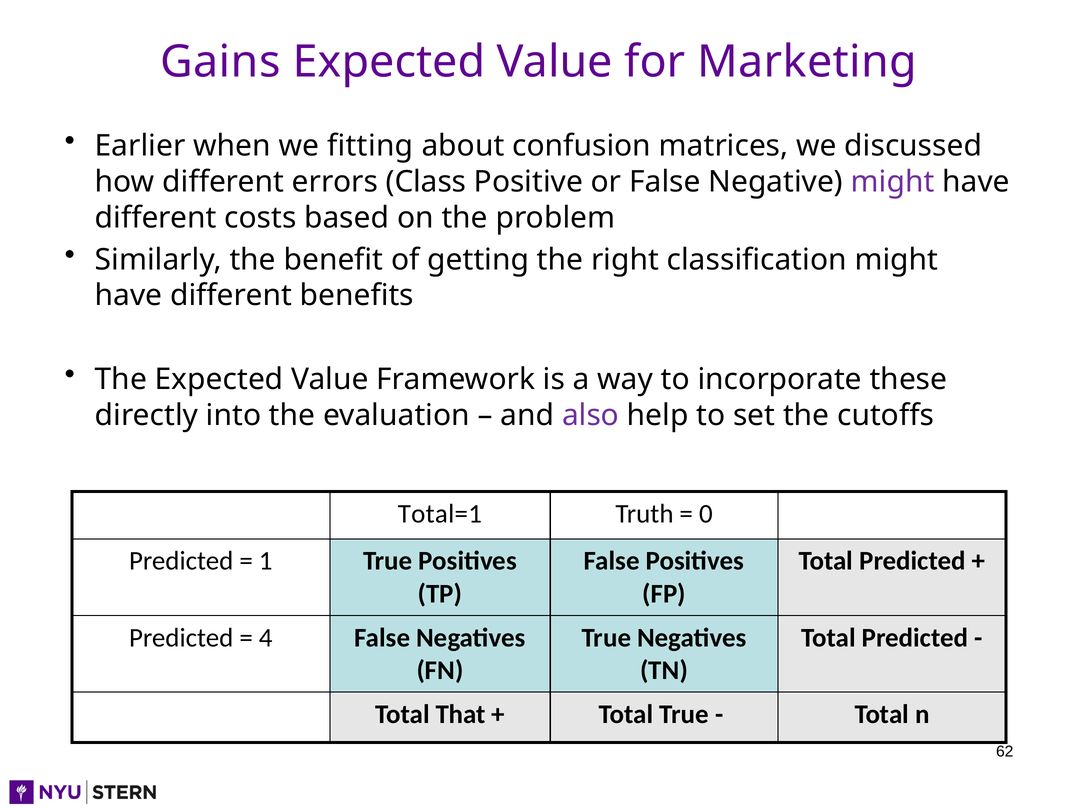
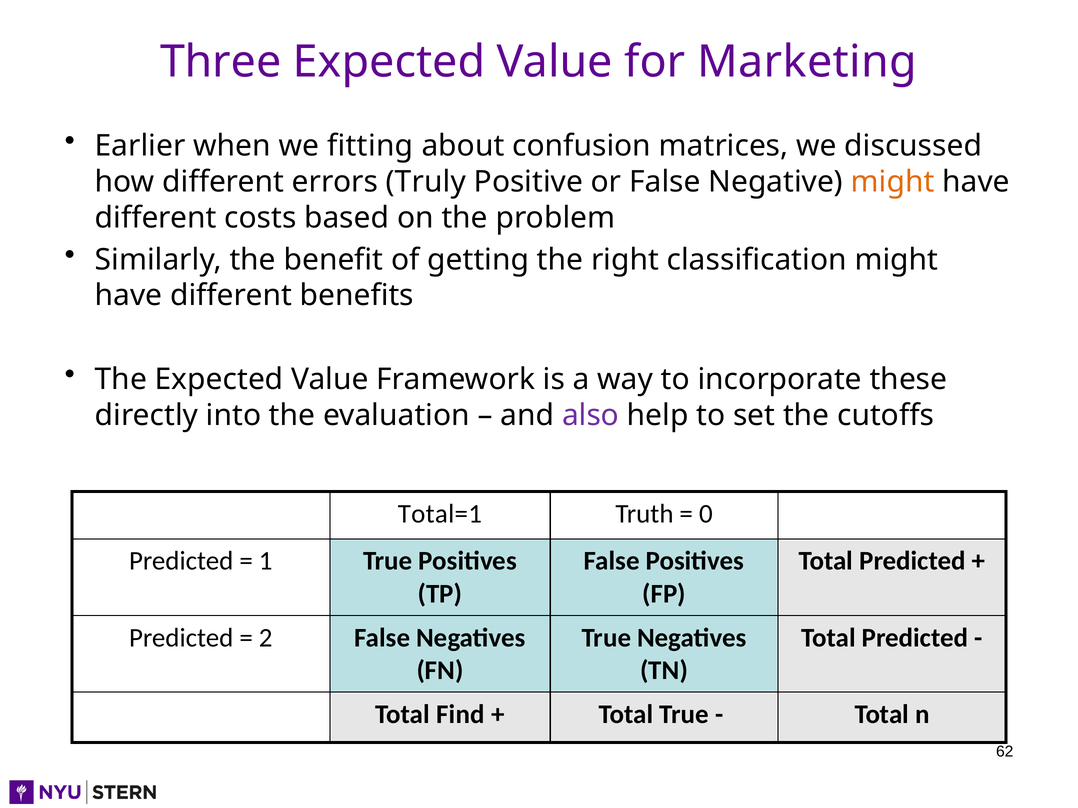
Gains: Gains -> Three (221, 62)
Class: Class -> Truly (426, 182)
might colour: purple -> orange (893, 182)
4: 4 -> 2 (266, 638)
That: That -> Find (460, 715)
